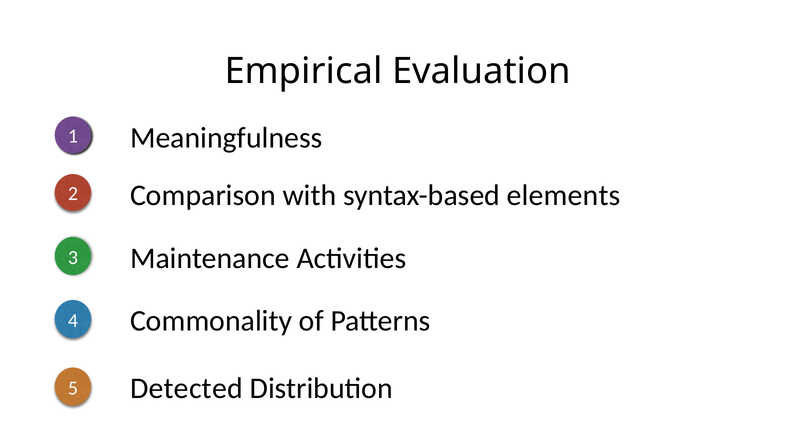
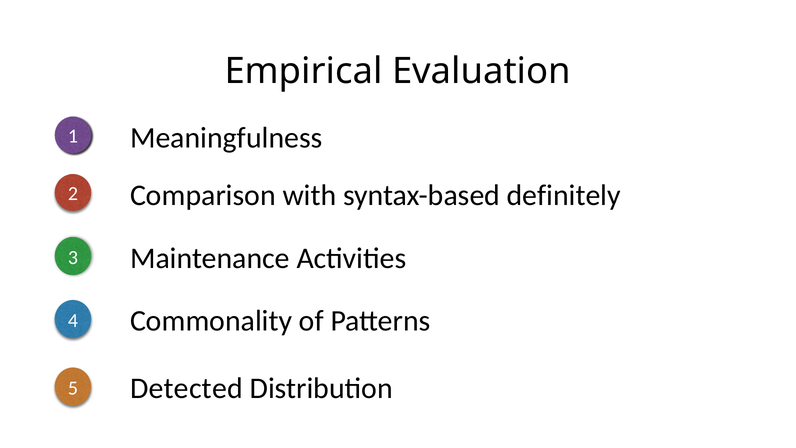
elements: elements -> definitely (564, 195)
